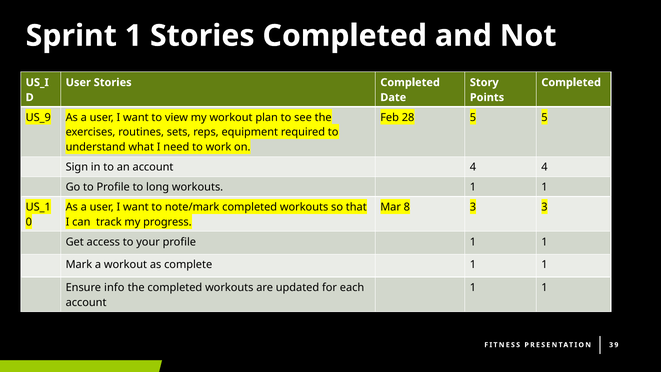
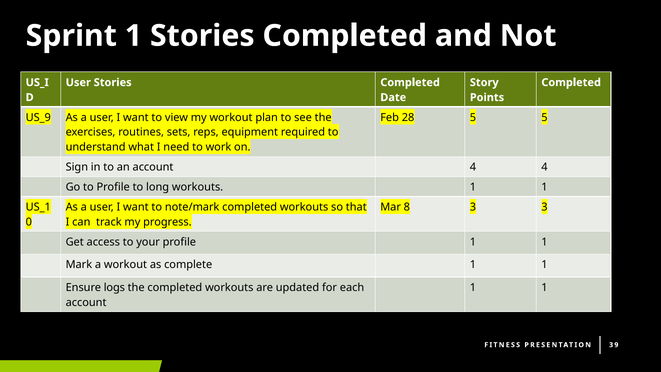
info: info -> logs (114, 287)
